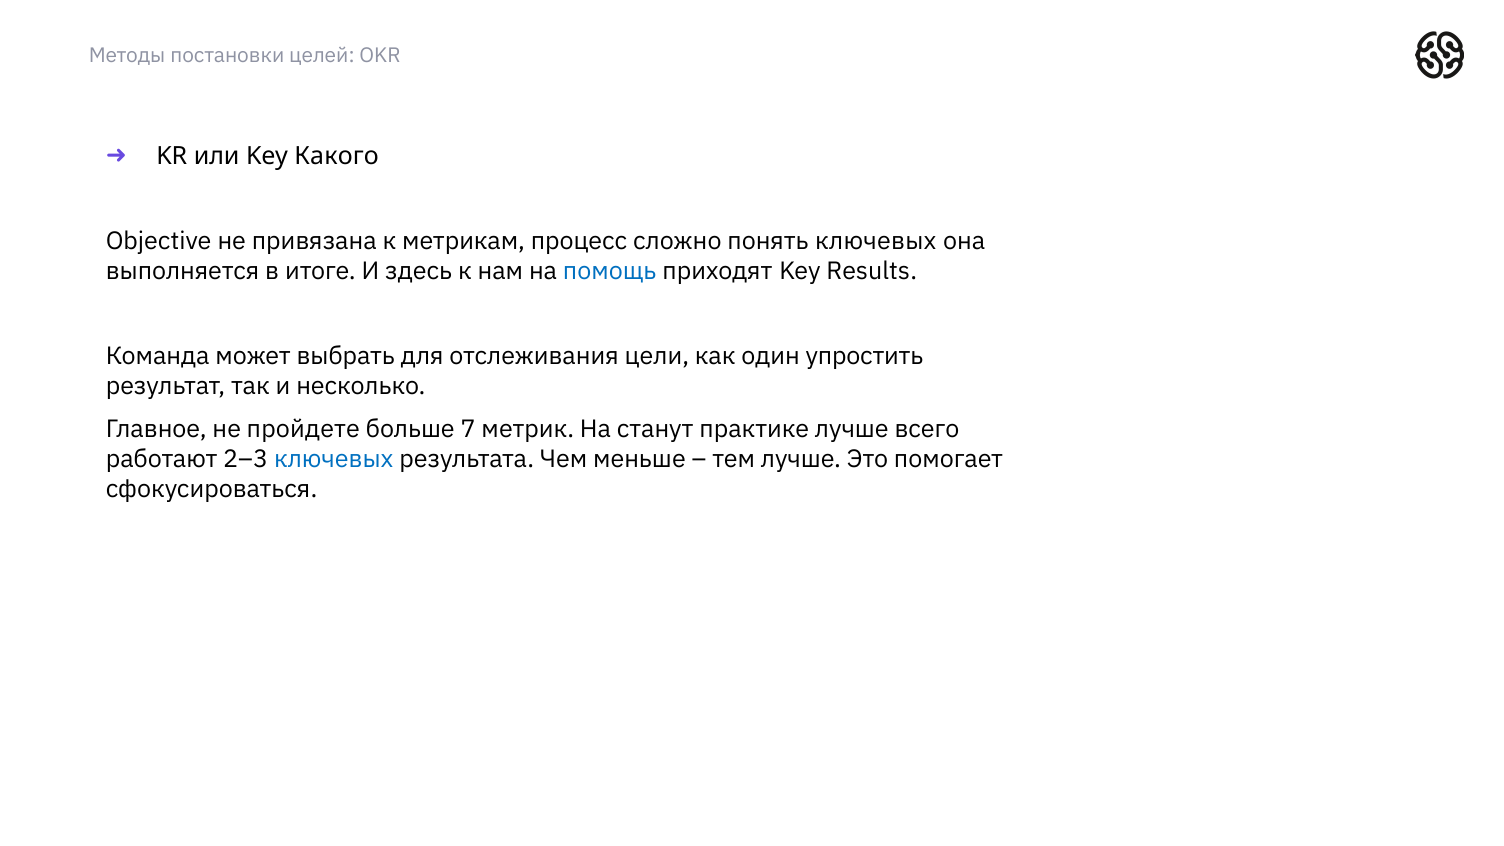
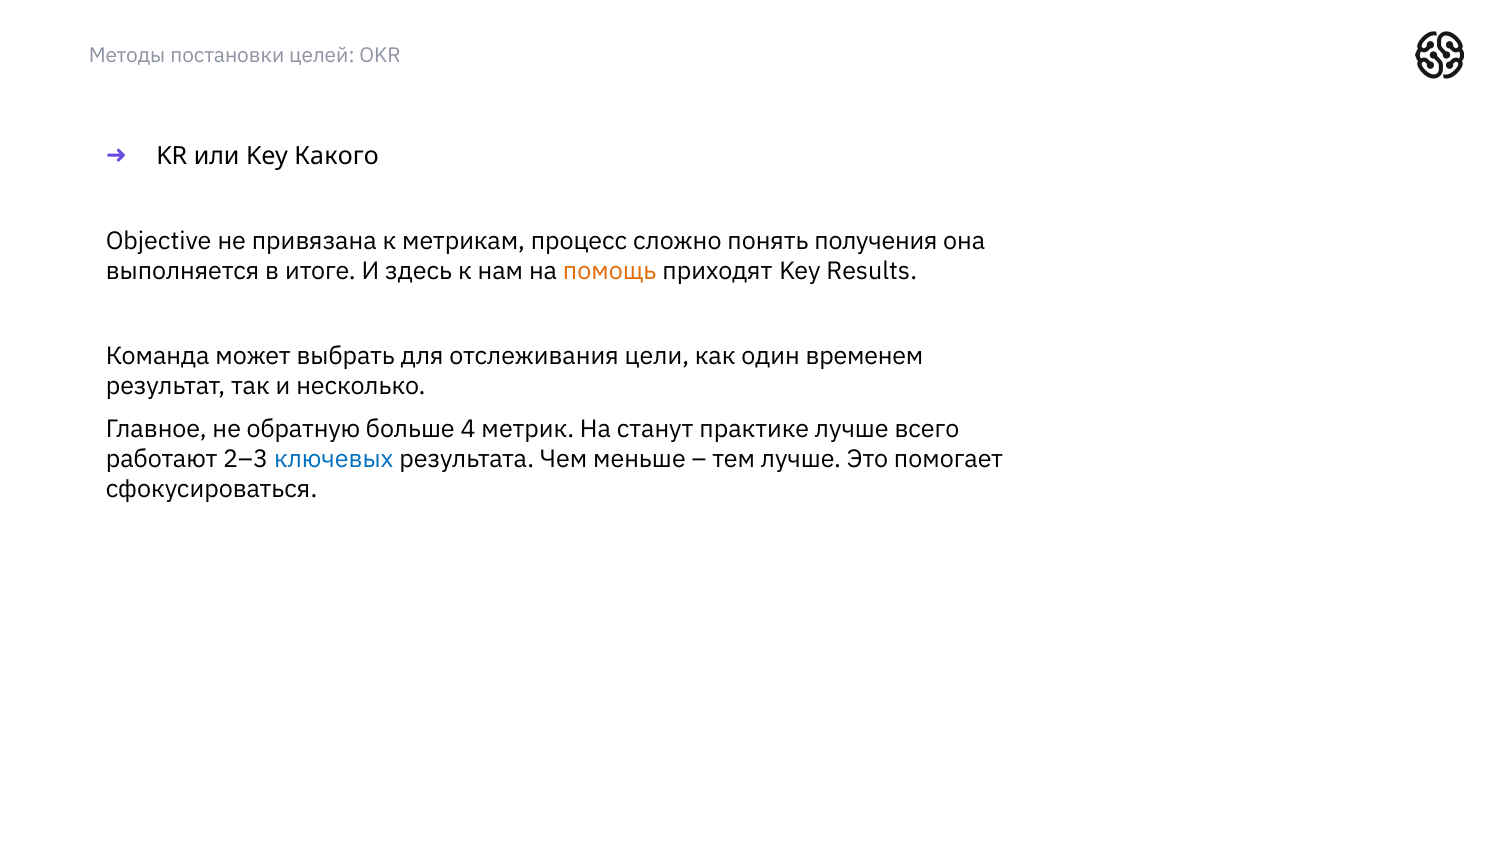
понять ключевых: ключевых -> получения (876, 241)
помощь colour: blue -> orange (610, 271)
упростить: упростить -> временем (865, 356)
пройдете: пройдете -> обратную (304, 429)
7: 7 -> 4 (468, 429)
